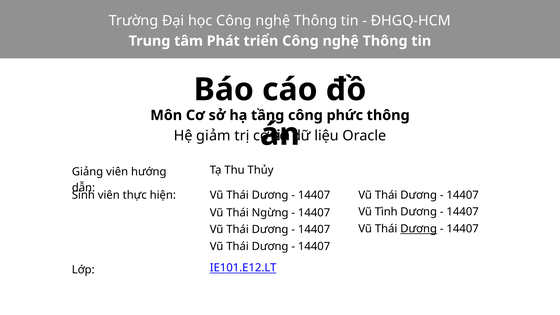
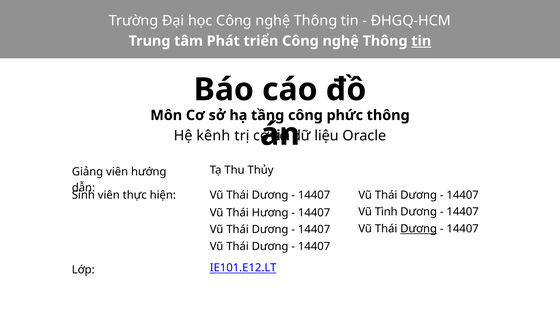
tin underline: none -> present (421, 41)
giảm: giảm -> kênh (213, 136)
Ngừng: Ngừng -> Hương (270, 213)
